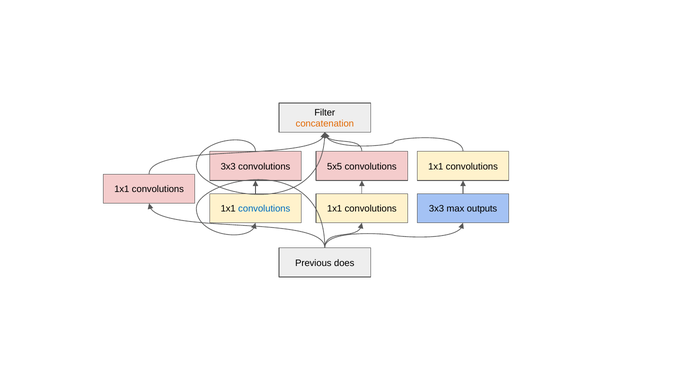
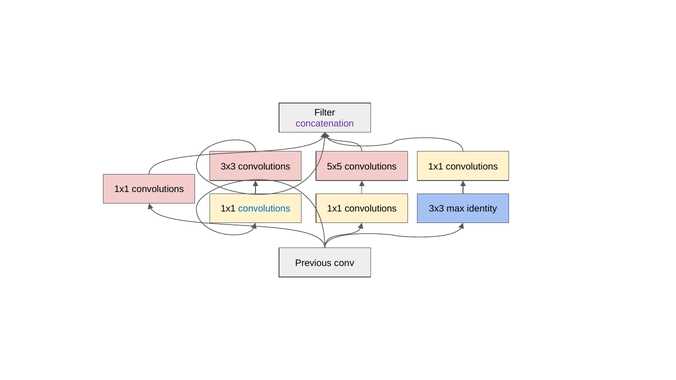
concatenation colour: orange -> purple (325, 124)
outputs: outputs -> identity (482, 209)
does: does -> conv (344, 263)
